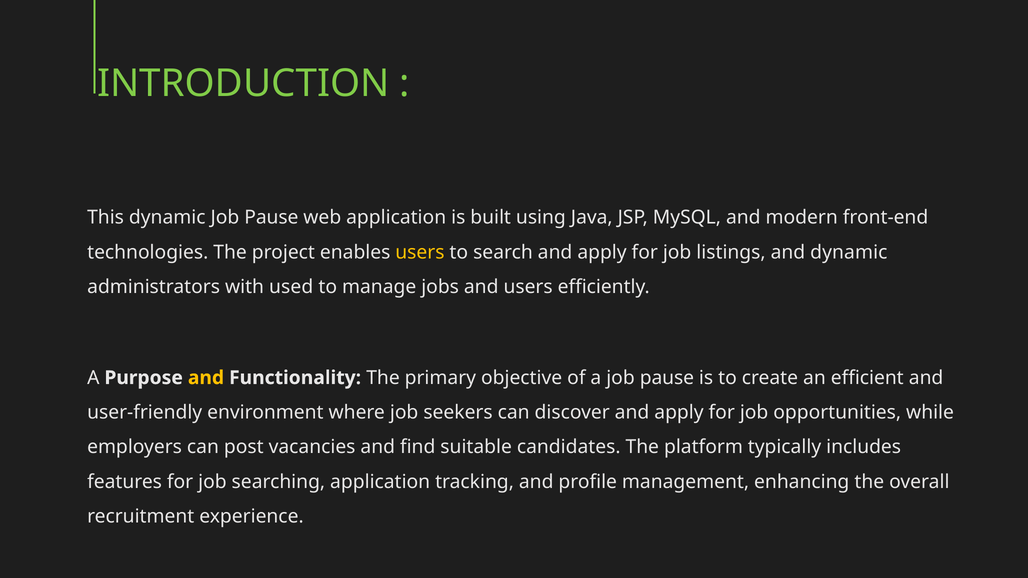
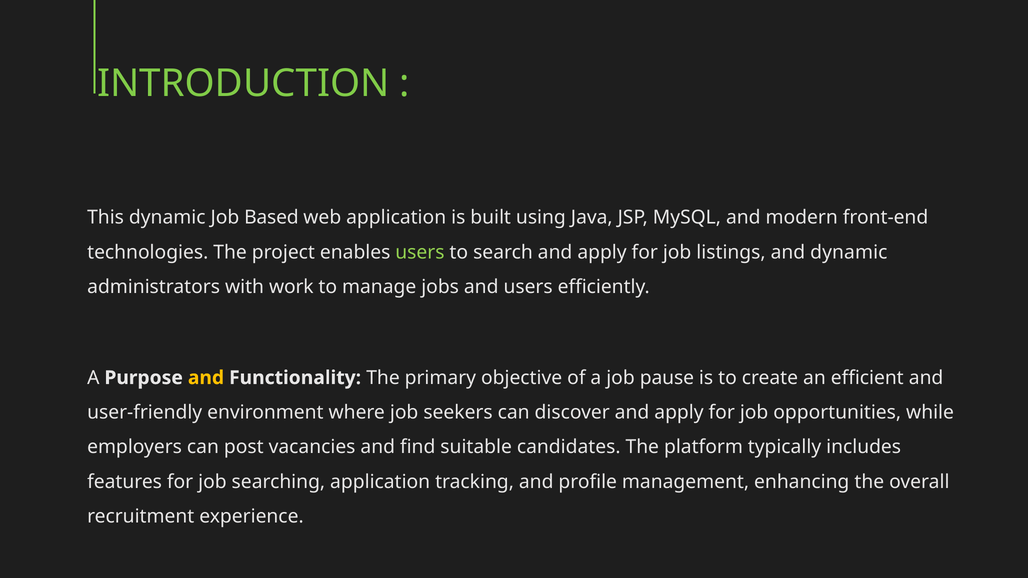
dynamic Job Pause: Pause -> Based (271, 218)
users colour: yellow -> light green (420, 252)
used: used -> work (291, 287)
